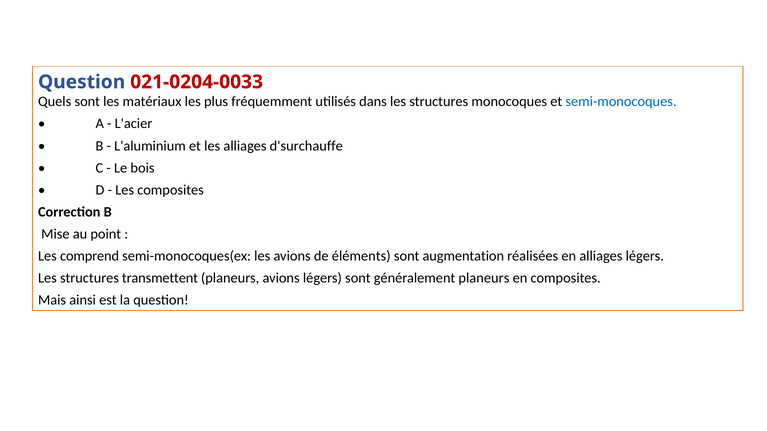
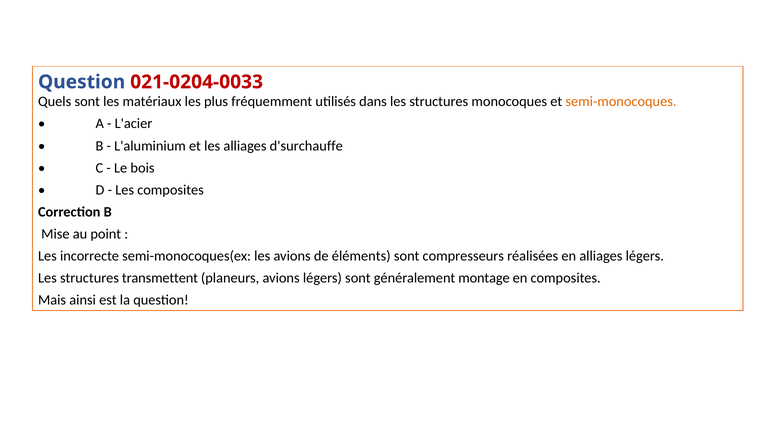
semi-monocoques colour: blue -> orange (621, 102)
comprend: comprend -> incorrecte (90, 256)
augmentation: augmentation -> compresseurs (463, 256)
généralement planeurs: planeurs -> montage (484, 278)
